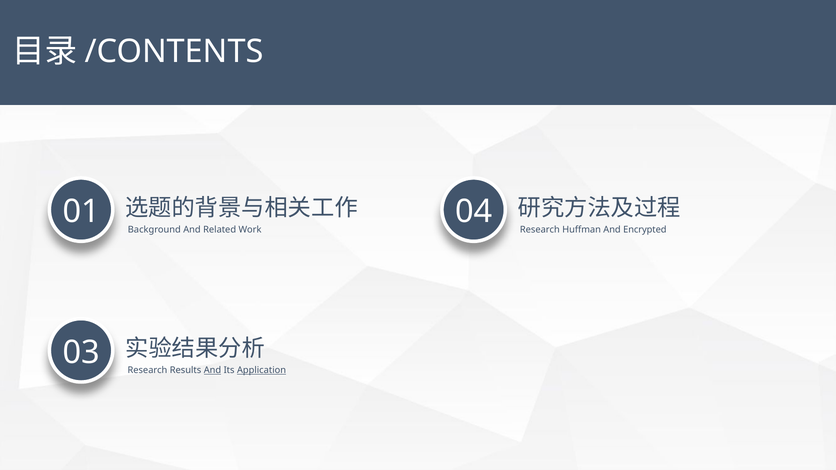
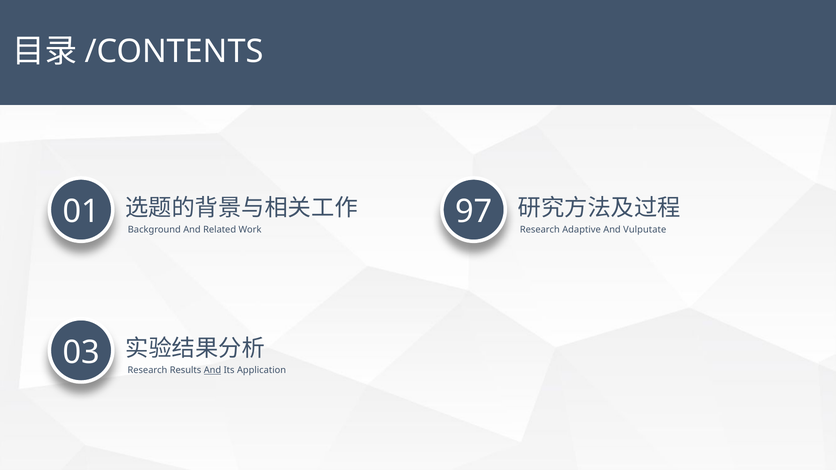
04: 04 -> 97 (474, 212)
Huffman: Huffman -> Adaptive (582, 230)
Encrypted: Encrypted -> Vulputate (645, 230)
Application underline: present -> none (262, 371)
